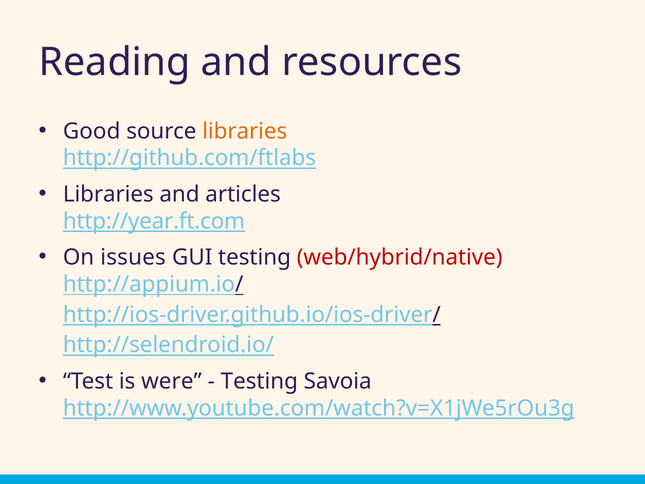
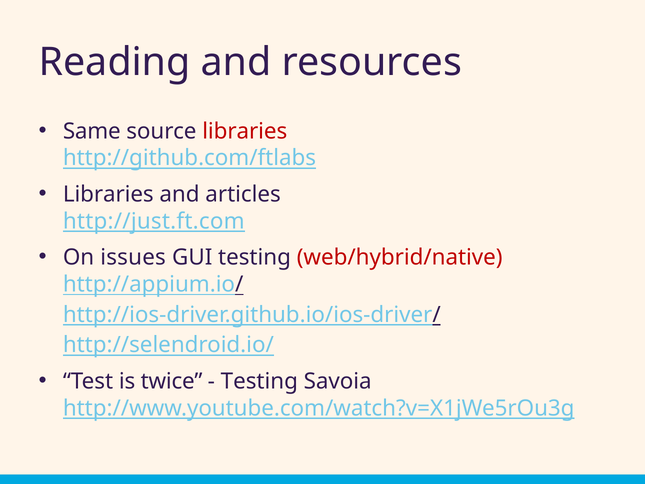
Good: Good -> Same (92, 131)
libraries colour: orange -> red (245, 131)
http://year.ft.com: http://year.ft.com -> http://just.ft.com (154, 221)
were: were -> twice (172, 381)
